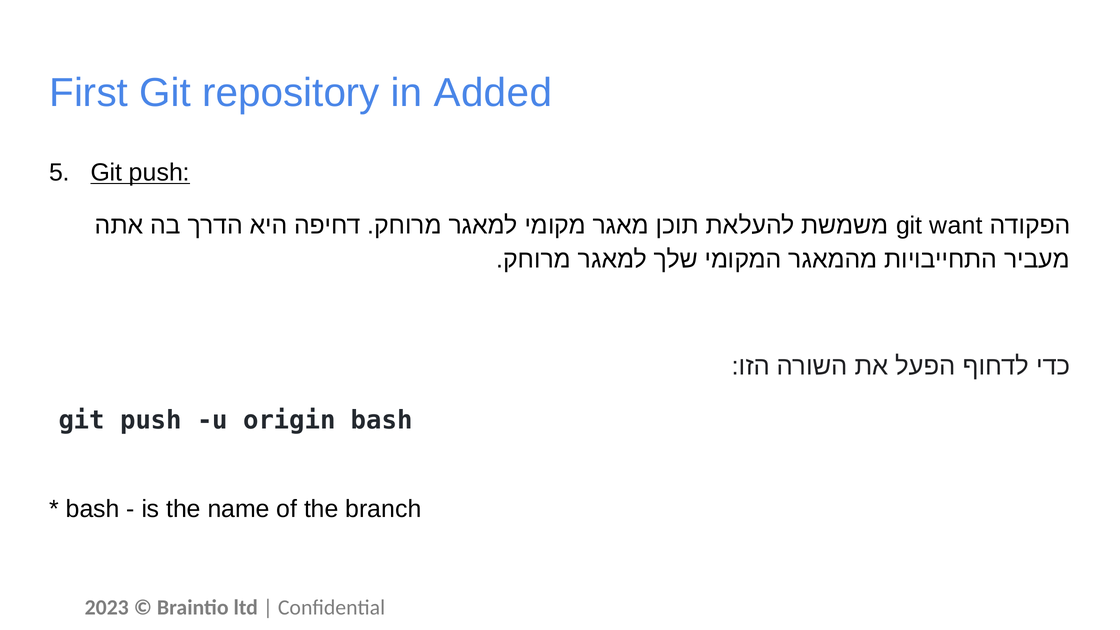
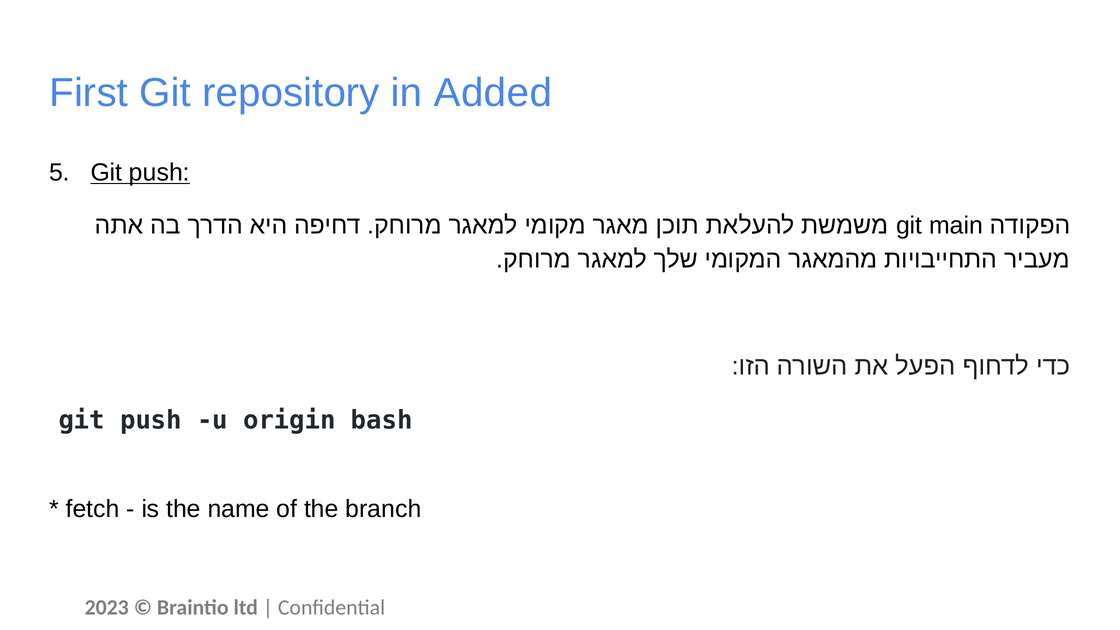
want: want -> main (956, 225)
bash: bash -> fetch (93, 509)
